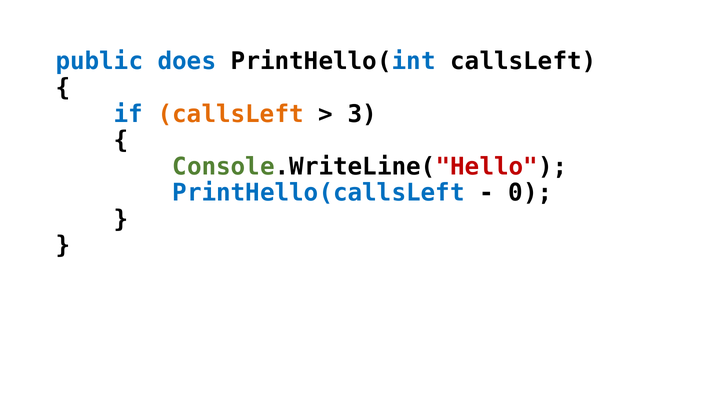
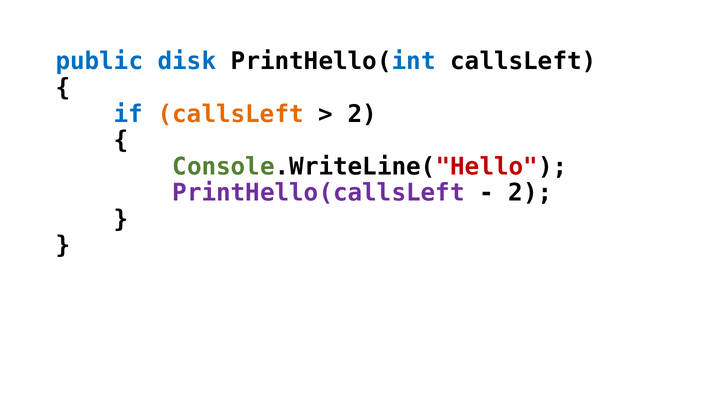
does: does -> disk (187, 61)
3: 3 -> 2 (362, 114)
PrintHello(callsLeft colour: blue -> purple (319, 193)
0: 0 -> 2 (530, 193)
